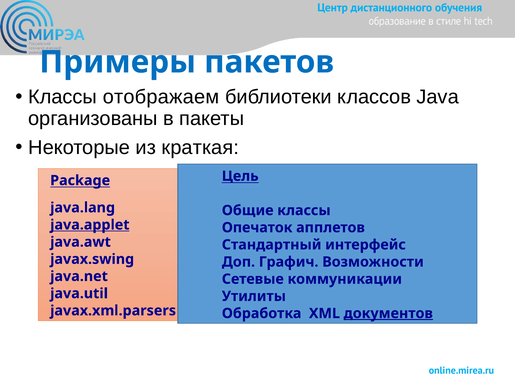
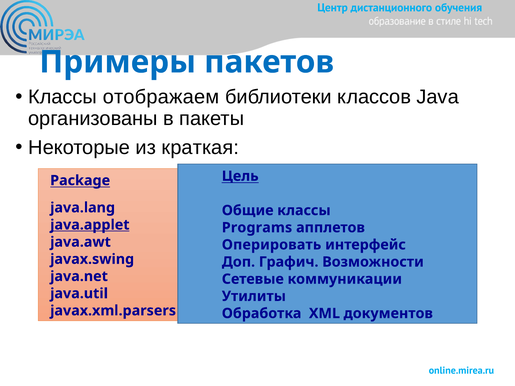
Опечаток: Опечаток -> Programs (257, 228)
Стандартный: Стандартный -> Оперировать (272, 245)
документов underline: present -> none (388, 314)
